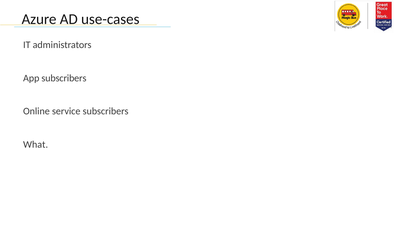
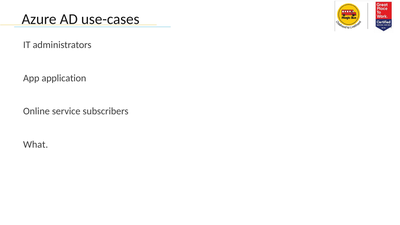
App subscribers: subscribers -> application (64, 78)
